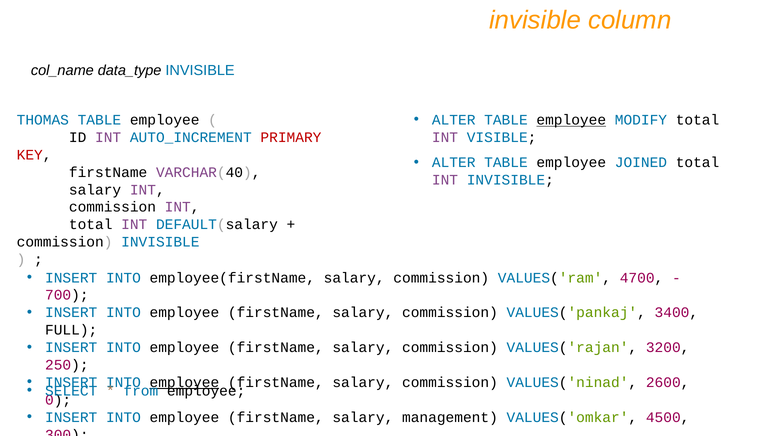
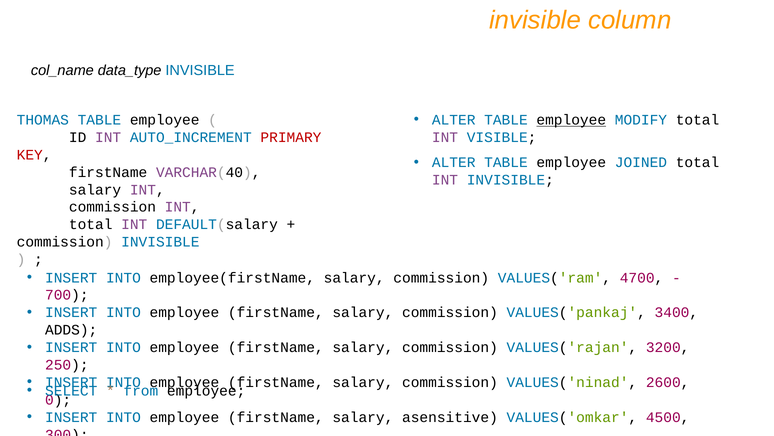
FULL: FULL -> ADDS (71, 330)
employee underline: present -> none (184, 382)
management: management -> asensitive (450, 417)
